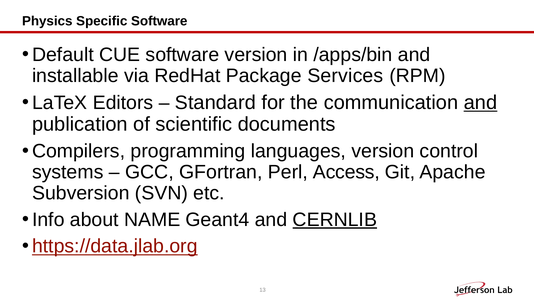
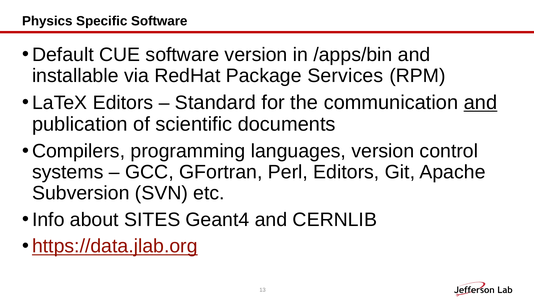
Perl Access: Access -> Editors (346, 172)
NAME: NAME -> SITES (152, 220)
CERNLIB underline: present -> none (335, 220)
